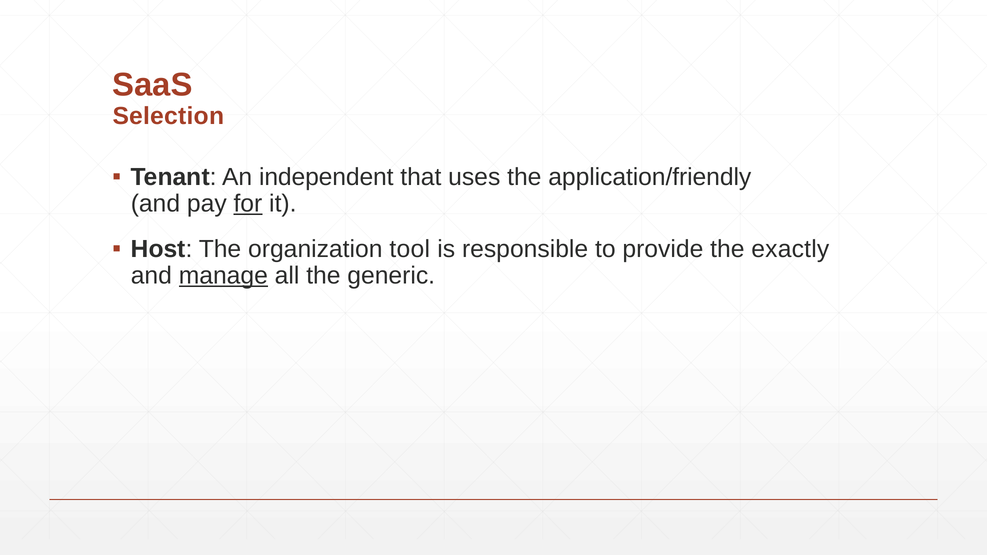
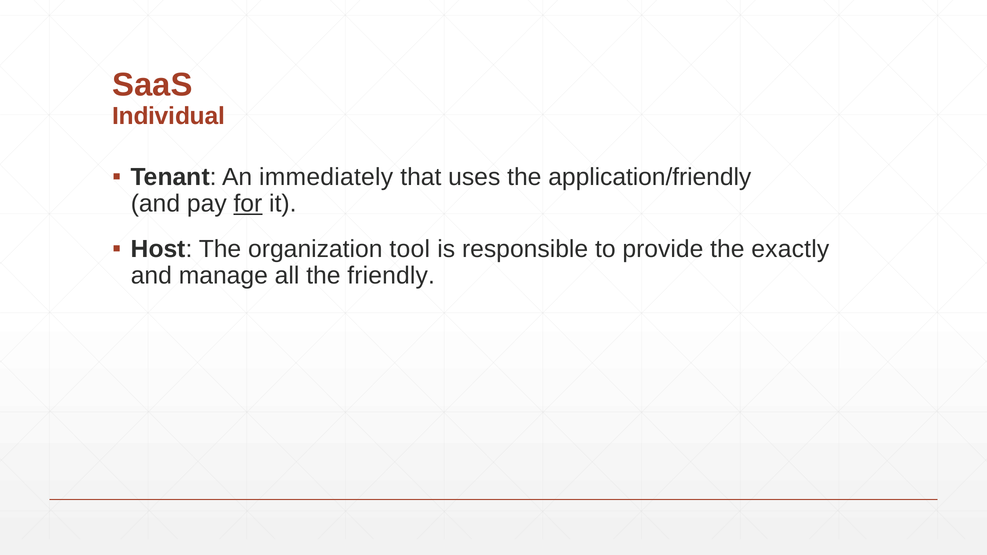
Selection: Selection -> Individual (169, 116)
independent: independent -> immediately (326, 177)
manage underline: present -> none (223, 276)
generic: generic -> friendly (391, 276)
